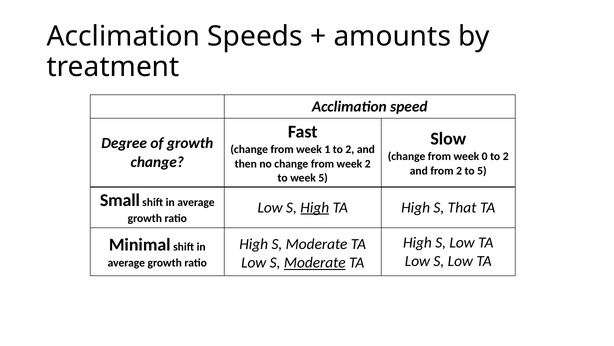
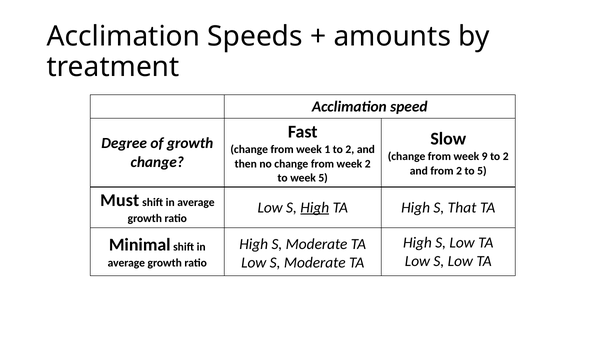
0: 0 -> 9 (485, 156)
Small: Small -> Must (120, 200)
Moderate underline: present -> none (315, 262)
